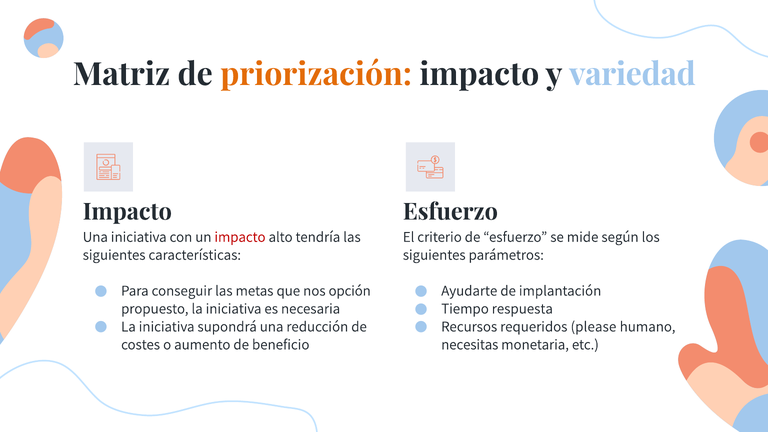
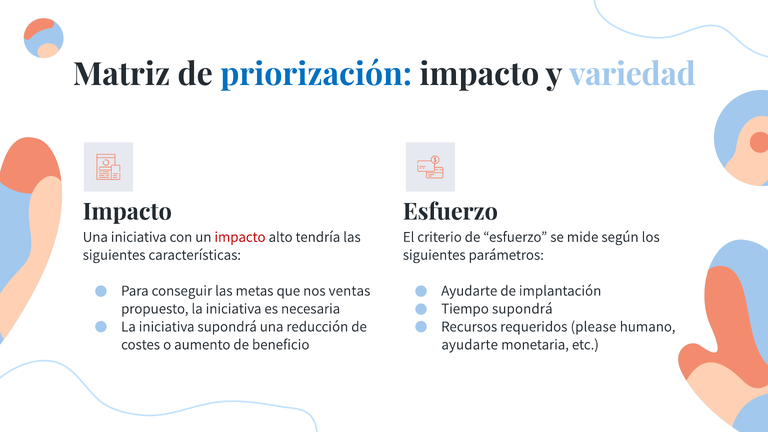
priorización colour: orange -> blue (316, 74)
opción: opción -> ventas (349, 291)
Tiempo respuesta: respuesta -> supondrá (522, 309)
necesitas: necesitas -> ayudarte (470, 344)
